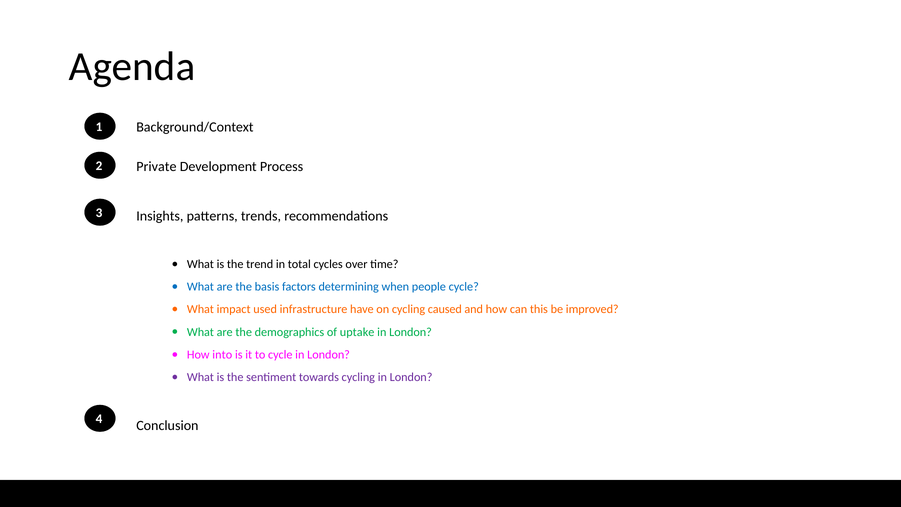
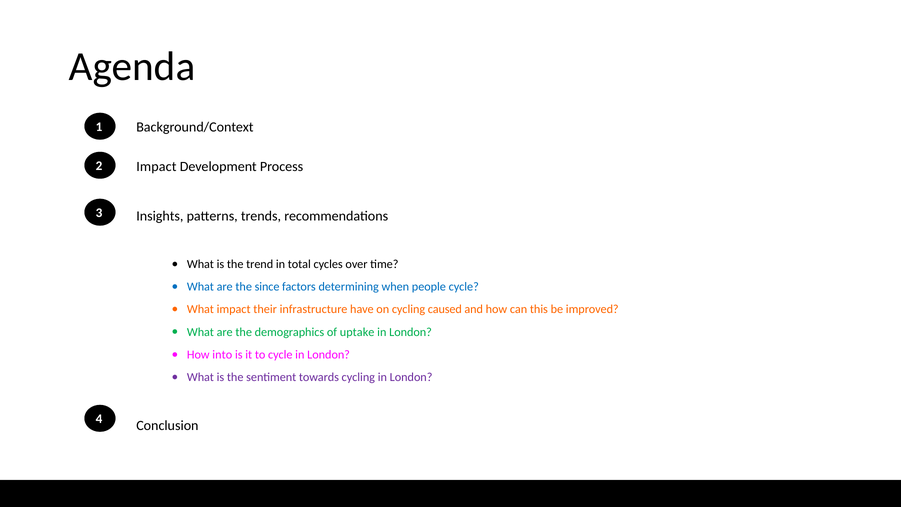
Private: Private -> Impact (156, 167)
basis: basis -> since (267, 287)
used: used -> their (265, 309)
